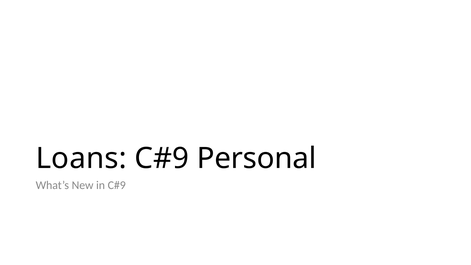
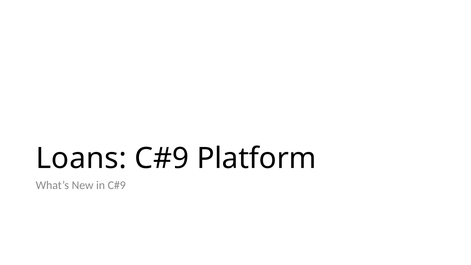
Personal: Personal -> Platform (257, 158)
